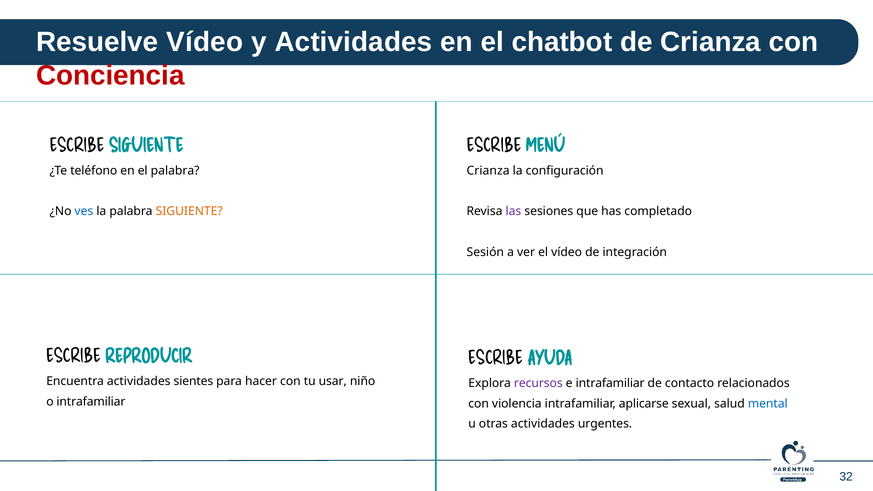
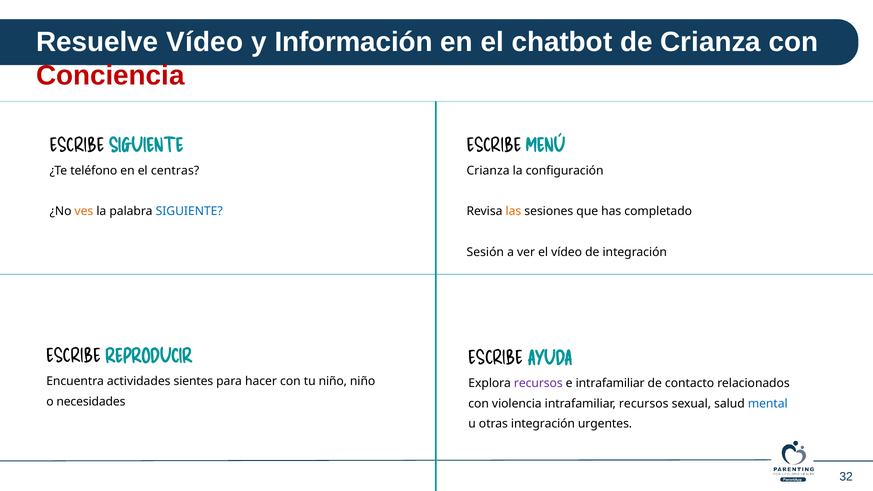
y Actividades: Actividades -> Información (354, 42)
el palabra: palabra -> centras (175, 171)
ves colour: blue -> orange (84, 211)
SIGUIENTE colour: orange -> blue (189, 211)
las colour: purple -> orange (513, 211)
tu usar: usar -> niño (333, 381)
o intrafamiliar: intrafamiliar -> necesidades (91, 402)
intrafamiliar aplicarse: aplicarse -> recursos (644, 404)
otras actividades: actividades -> integración (543, 424)
